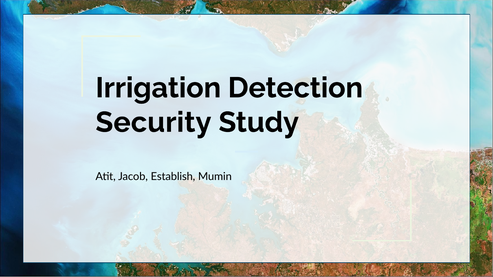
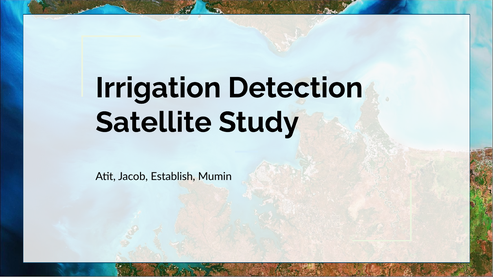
Security: Security -> Satellite (154, 122)
